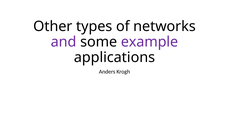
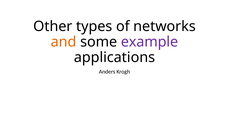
and colour: purple -> orange (64, 42)
